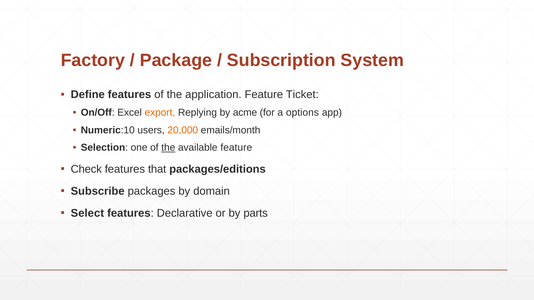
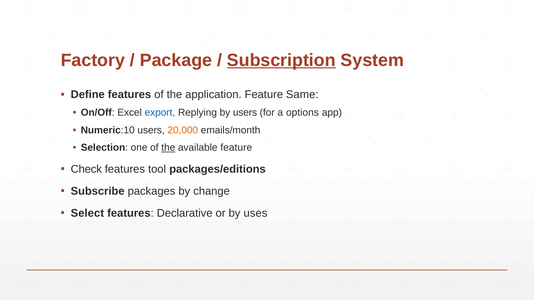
Subscription underline: none -> present (281, 60)
Ticket: Ticket -> Same (302, 95)
export colour: orange -> blue (160, 113)
by acme: acme -> users (245, 113)
that: that -> tool (157, 169)
domain: domain -> change (212, 191)
parts: parts -> uses (255, 213)
